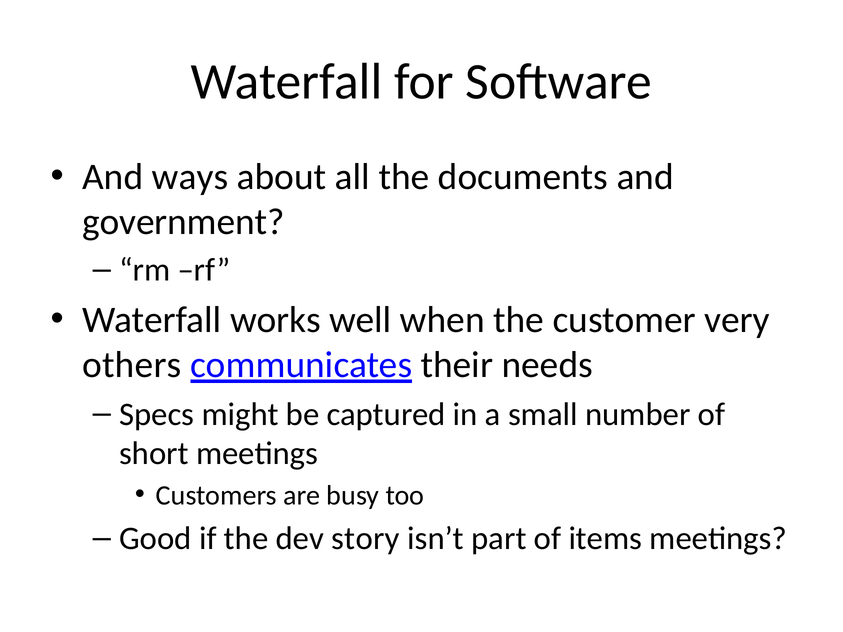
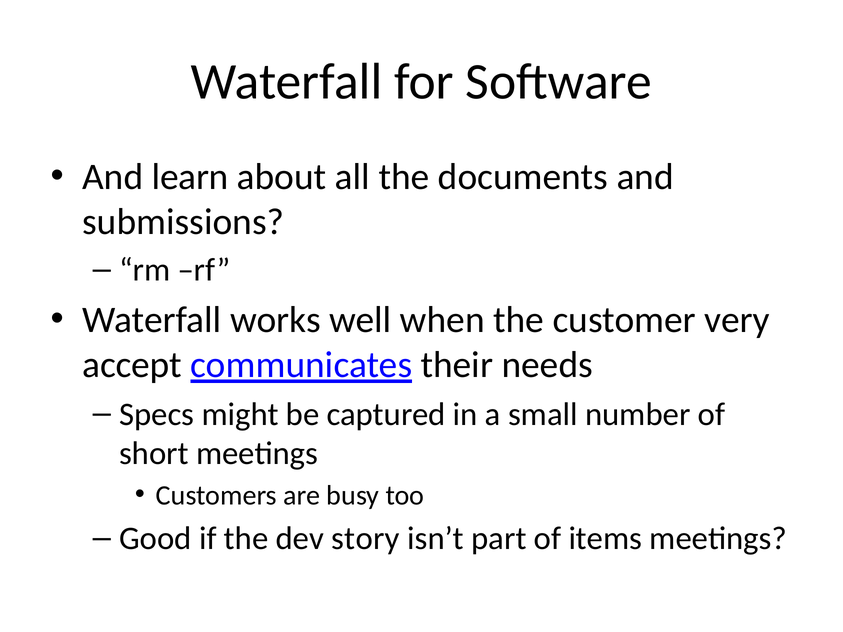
ways: ways -> learn (190, 177)
government: government -> submissions (183, 222)
others: others -> accept (132, 365)
